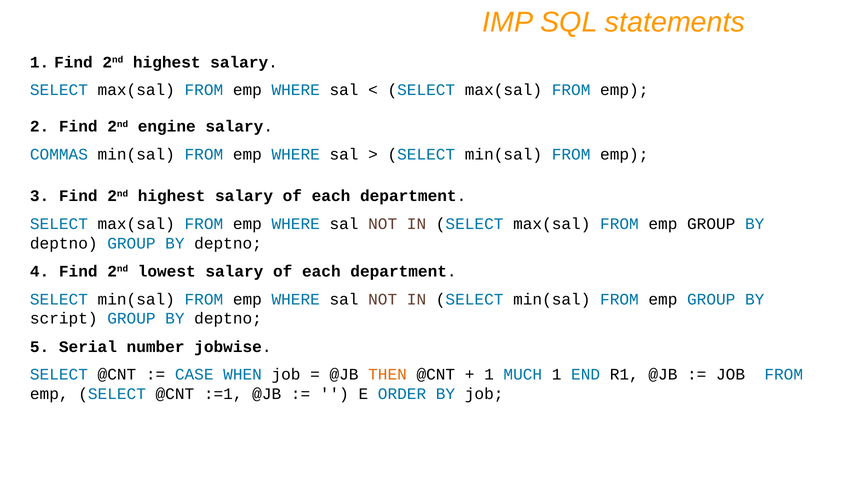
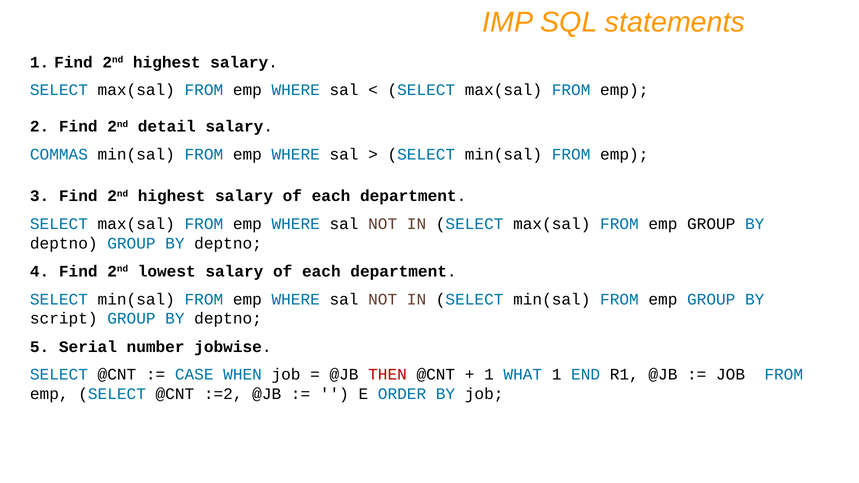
engine: engine -> detail (167, 127)
THEN colour: orange -> red (388, 375)
MUCH: MUCH -> WHAT (523, 375)
:=1: :=1 -> :=2 (223, 394)
